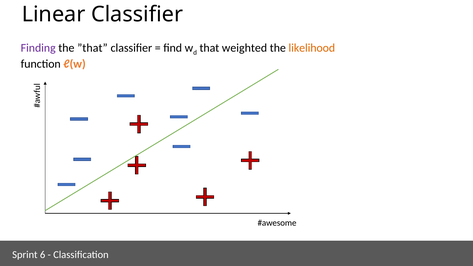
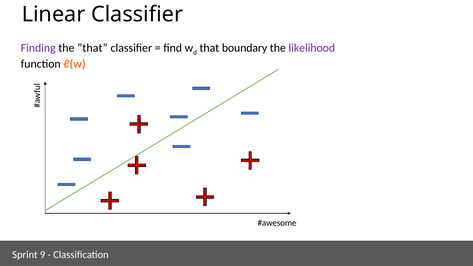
weighted: weighted -> boundary (245, 48)
likelihood colour: orange -> purple (312, 48)
6: 6 -> 9 (43, 255)
